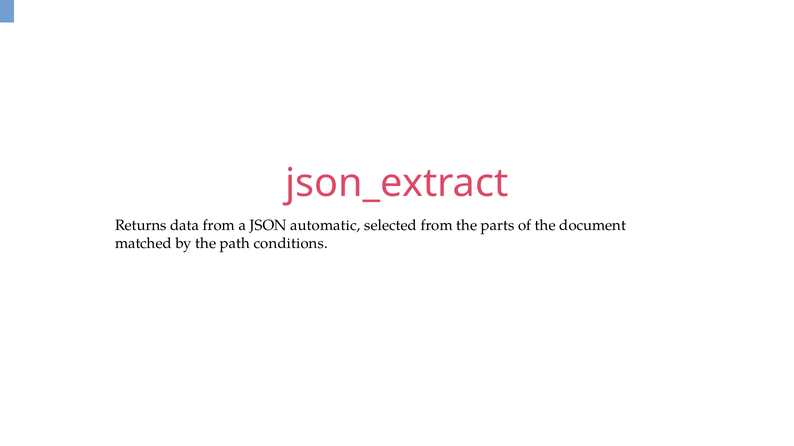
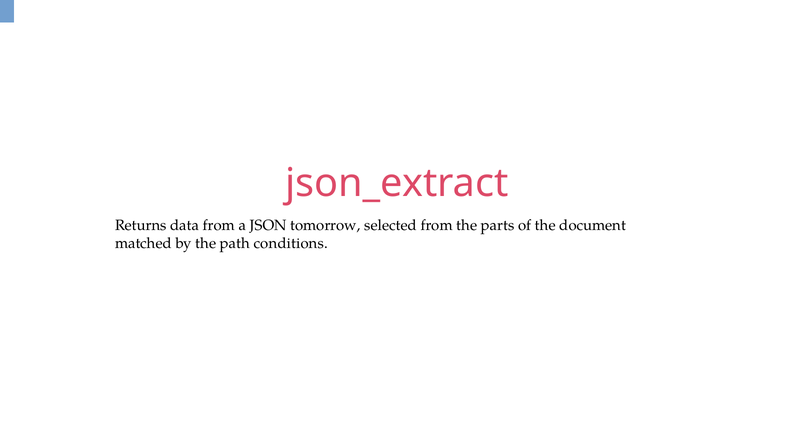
automatic: automatic -> tomorrow (325, 226)
